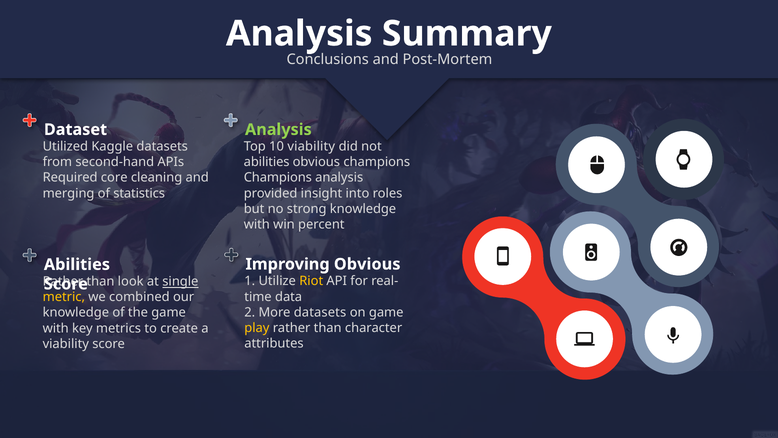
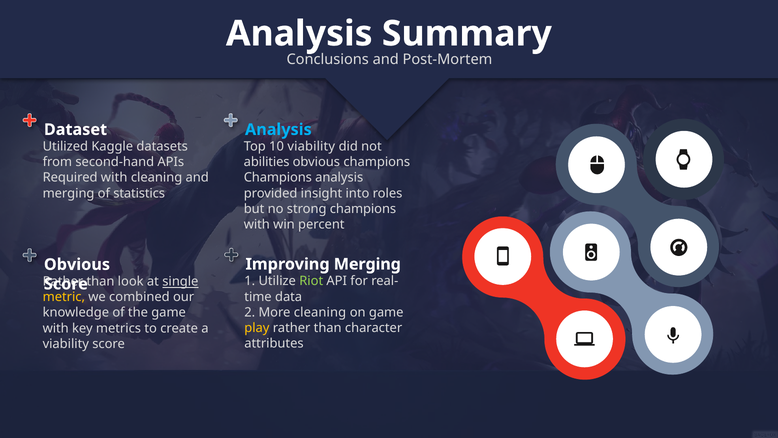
Analysis colour: light green -> light blue (278, 129)
Required core: core -> with (114, 178)
strong knowledge: knowledge -> champions (363, 209)
Improving Obvious: Obvious -> Merging (367, 264)
Abilities: Abilities -> Obvious (77, 264)
Riot colour: yellow -> light green (311, 281)
More datasets: datasets -> cleaning (320, 312)
